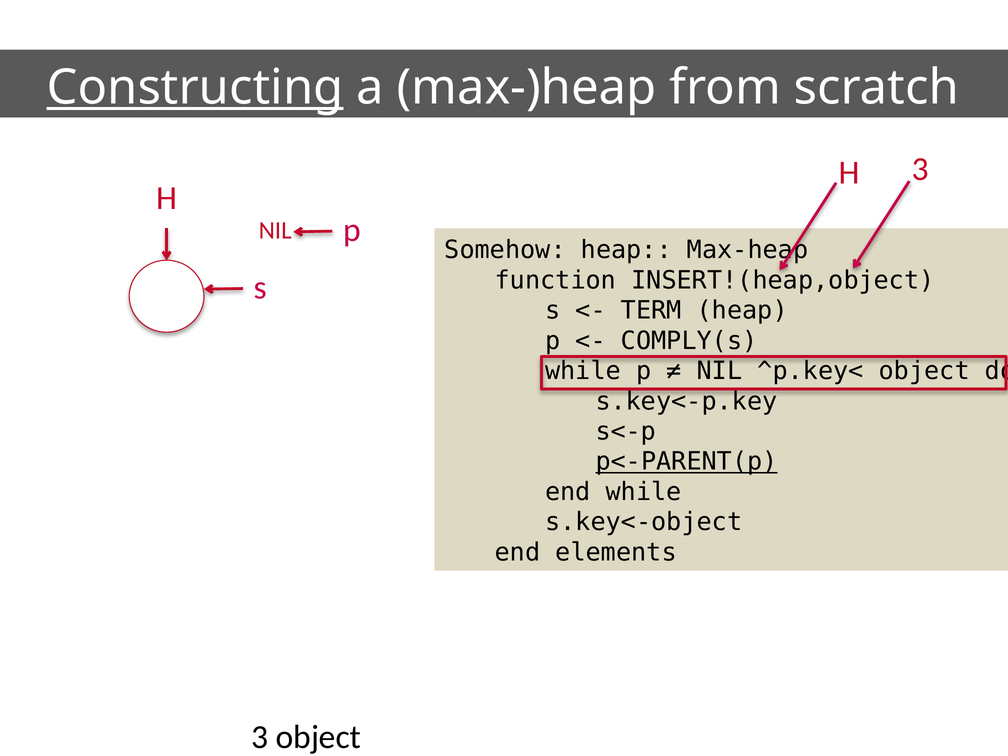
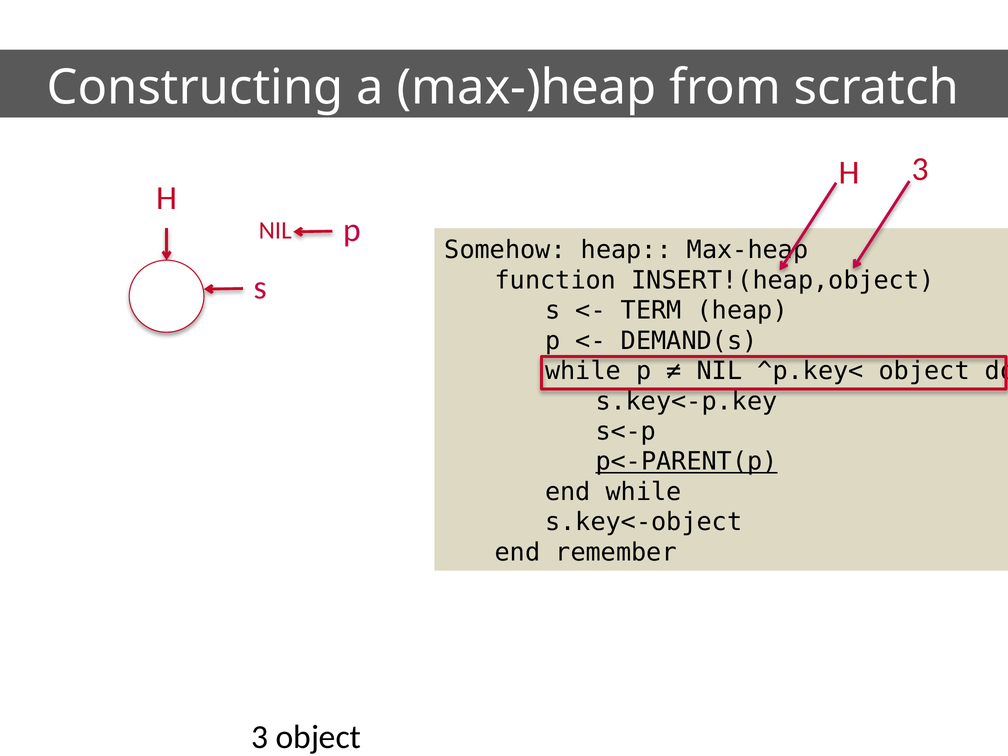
Constructing underline: present -> none (195, 88)
COMPLY(s: COMPLY(s -> DEMAND(s (689, 341)
elements: elements -> remember (616, 552)
